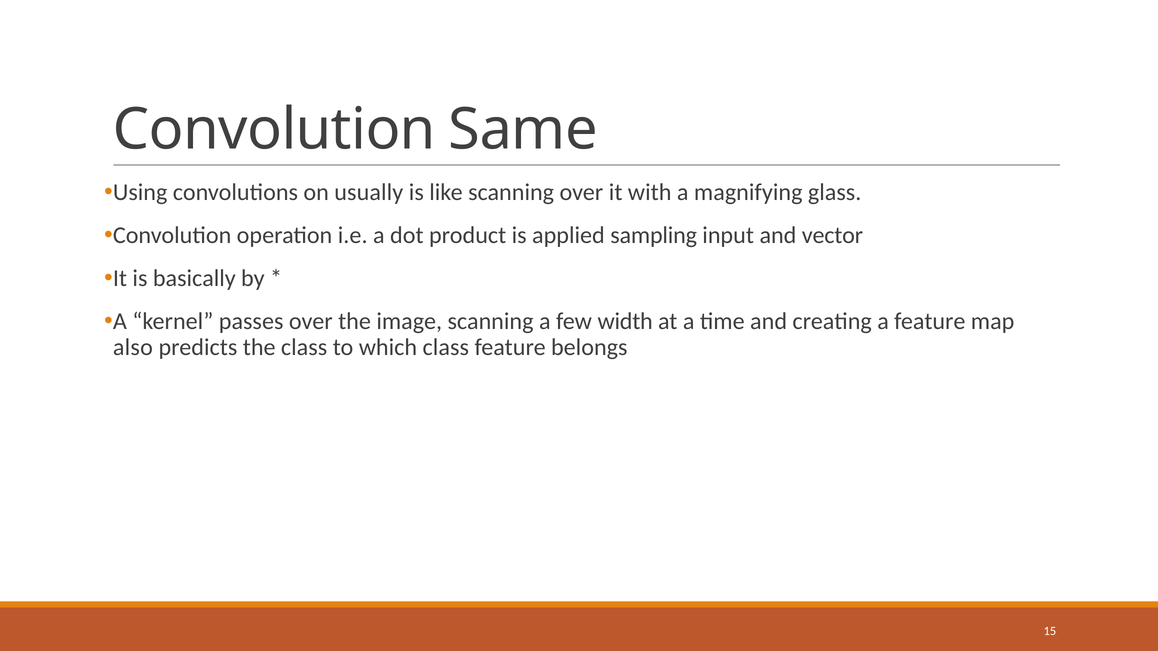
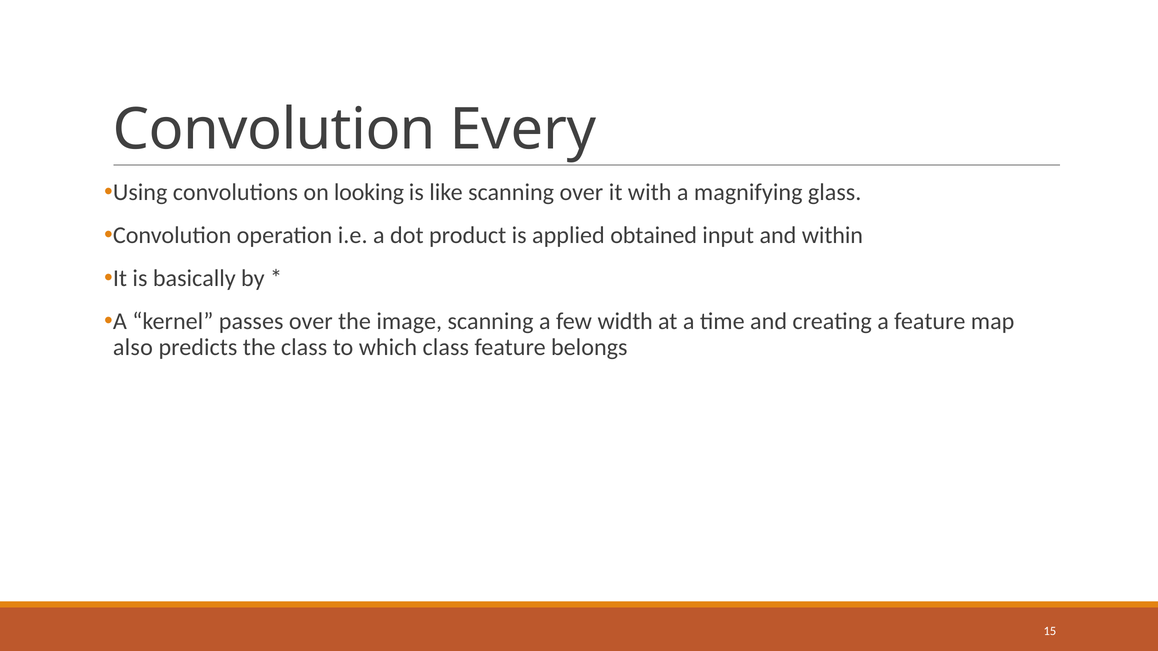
Same: Same -> Every (523, 130)
usually: usually -> looking (369, 193)
sampling: sampling -> obtained (654, 235)
vector: vector -> within (832, 235)
